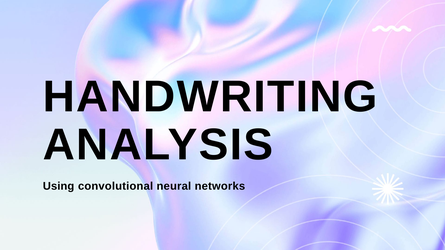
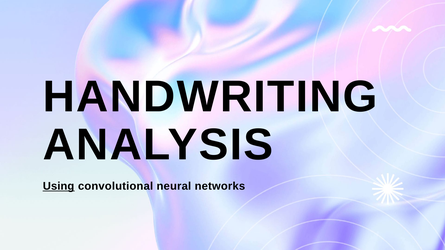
Using underline: none -> present (59, 186)
